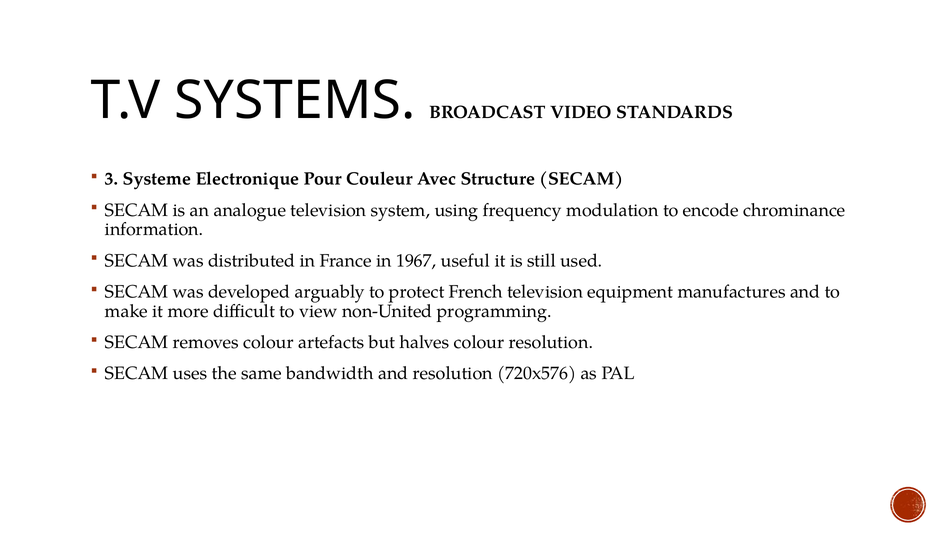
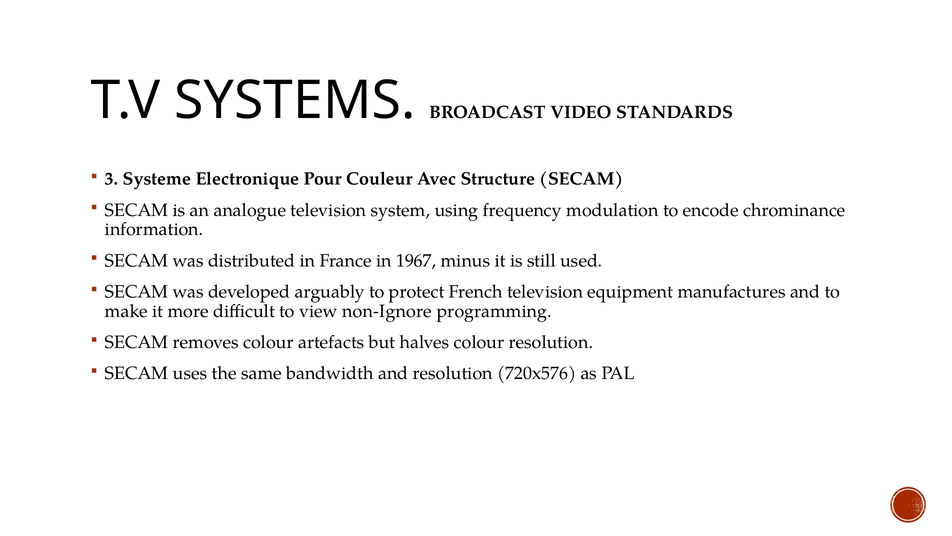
useful: useful -> minus (465, 260)
non-United: non-United -> non-Ignore (387, 311)
